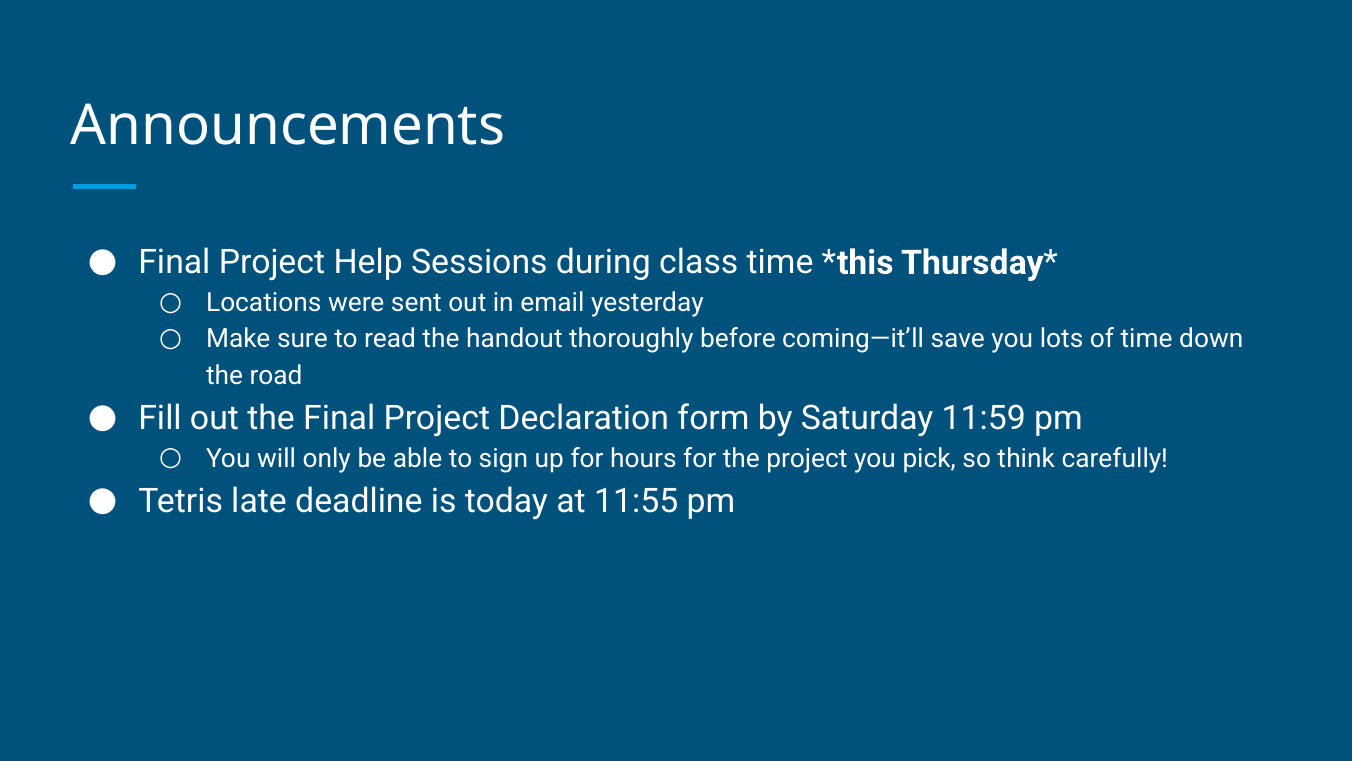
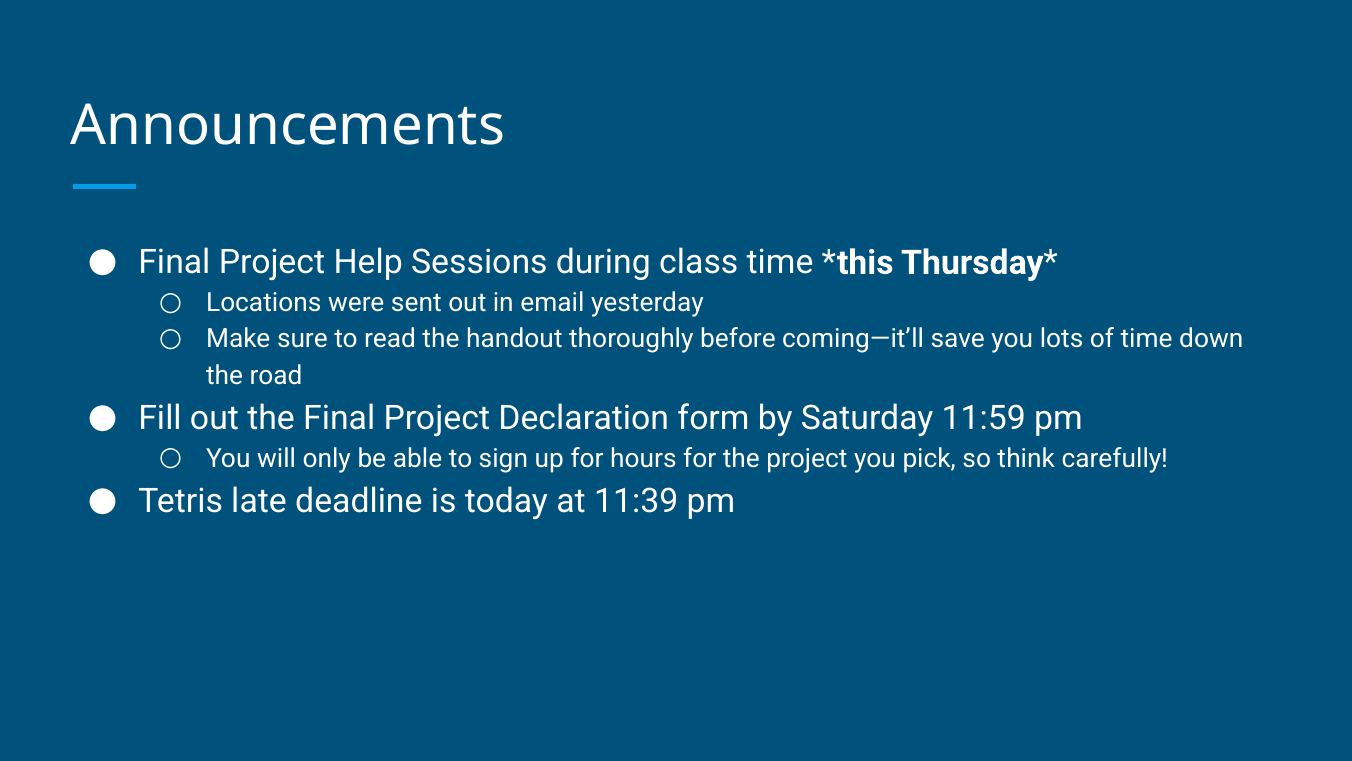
11:55: 11:55 -> 11:39 (636, 501)
